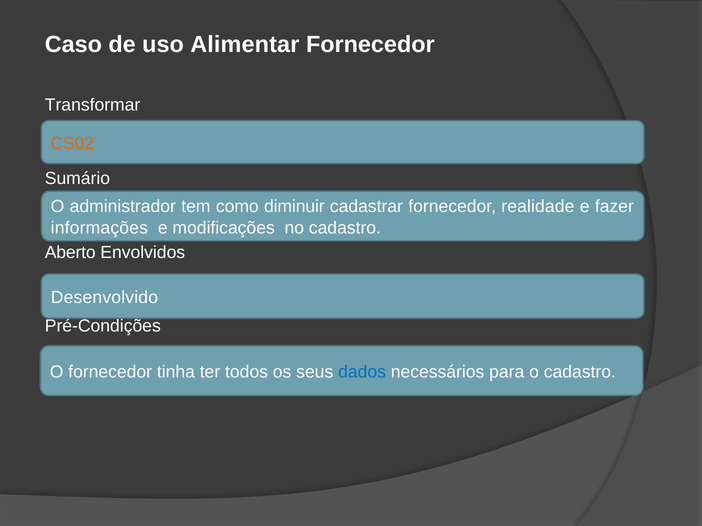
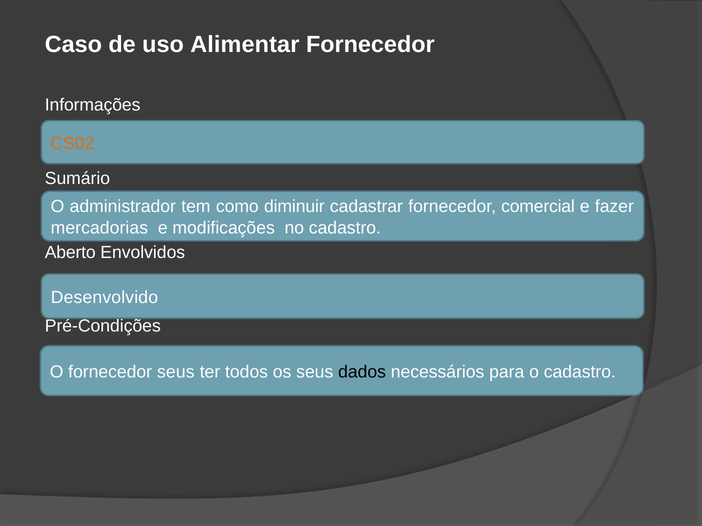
Transformar: Transformar -> Informações (93, 105)
realidade: realidade -> comercial (538, 207)
informações: informações -> mercadorias (99, 228)
fornecedor tinha: tinha -> seus (176, 372)
dados colour: blue -> black (362, 372)
